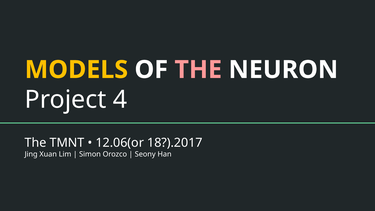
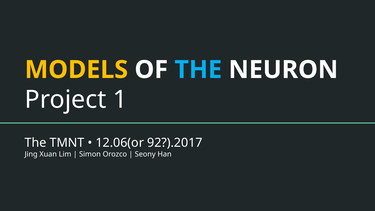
THE colour: pink -> light blue (198, 70)
4: 4 -> 1 (120, 100)
18?).2017: 18?).2017 -> 92?).2017 (175, 143)
